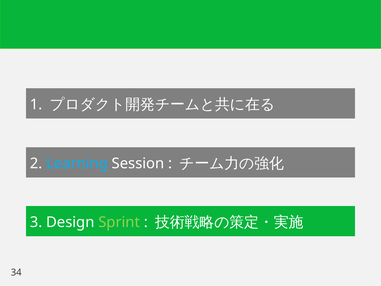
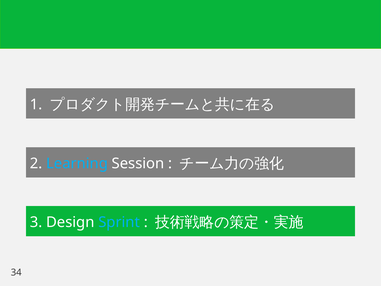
Sprint colour: light green -> light blue (119, 222)
